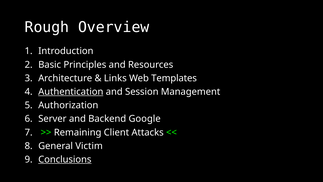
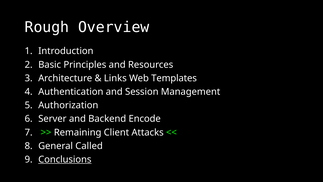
Authentication underline: present -> none (71, 92)
Google: Google -> Encode (145, 119)
Victim: Victim -> Called (89, 146)
